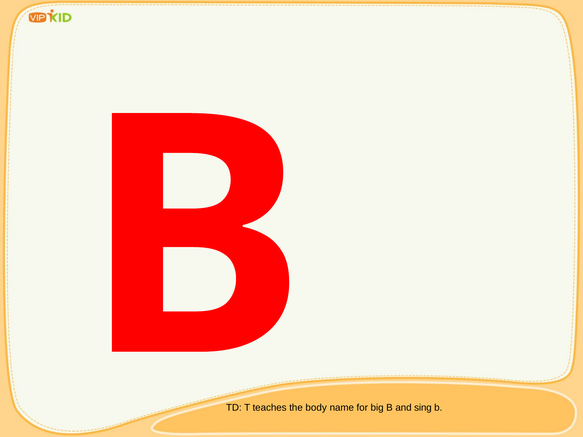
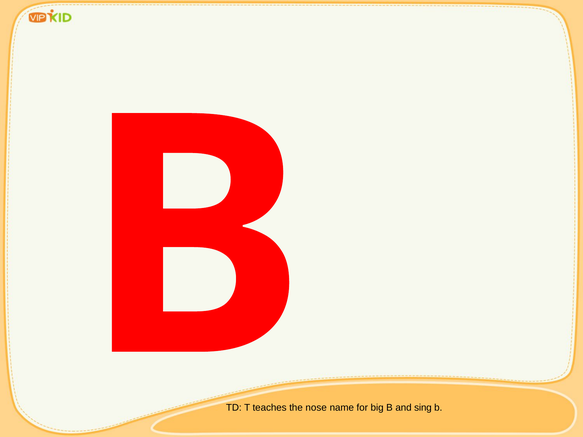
body: body -> nose (316, 408)
